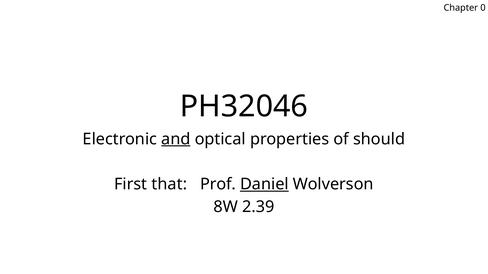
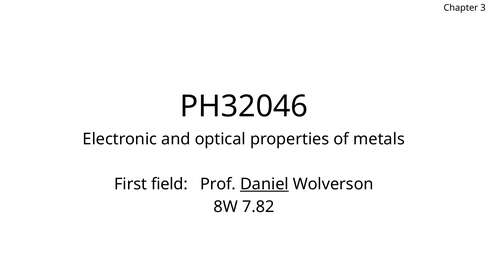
0: 0 -> 3 (483, 8)
and underline: present -> none (176, 139)
should: should -> metals (379, 139)
that: that -> field (169, 185)
2.39: 2.39 -> 7.82 (258, 207)
